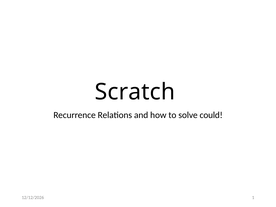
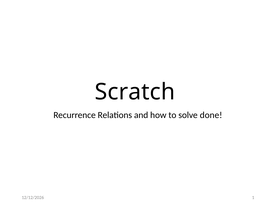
could: could -> done (211, 115)
